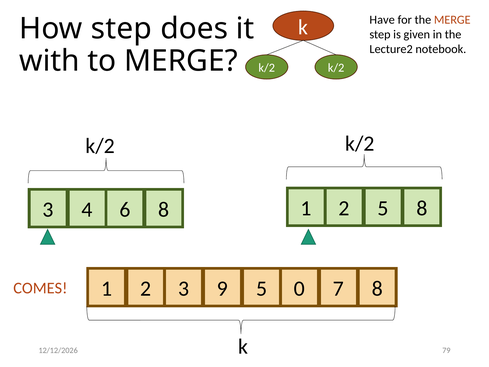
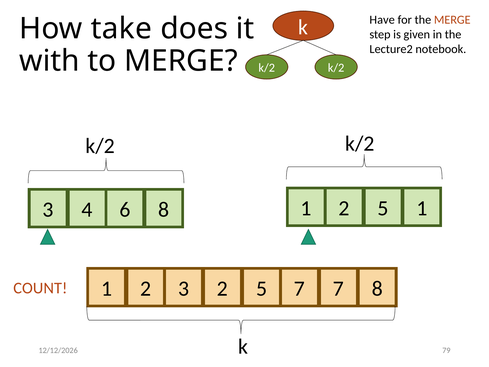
How step: step -> take (121, 29)
5 8: 8 -> 1 (422, 208)
3 9: 9 -> 2 (222, 288)
5 0: 0 -> 7 (299, 288)
COMES: COMES -> COUNT (40, 288)
